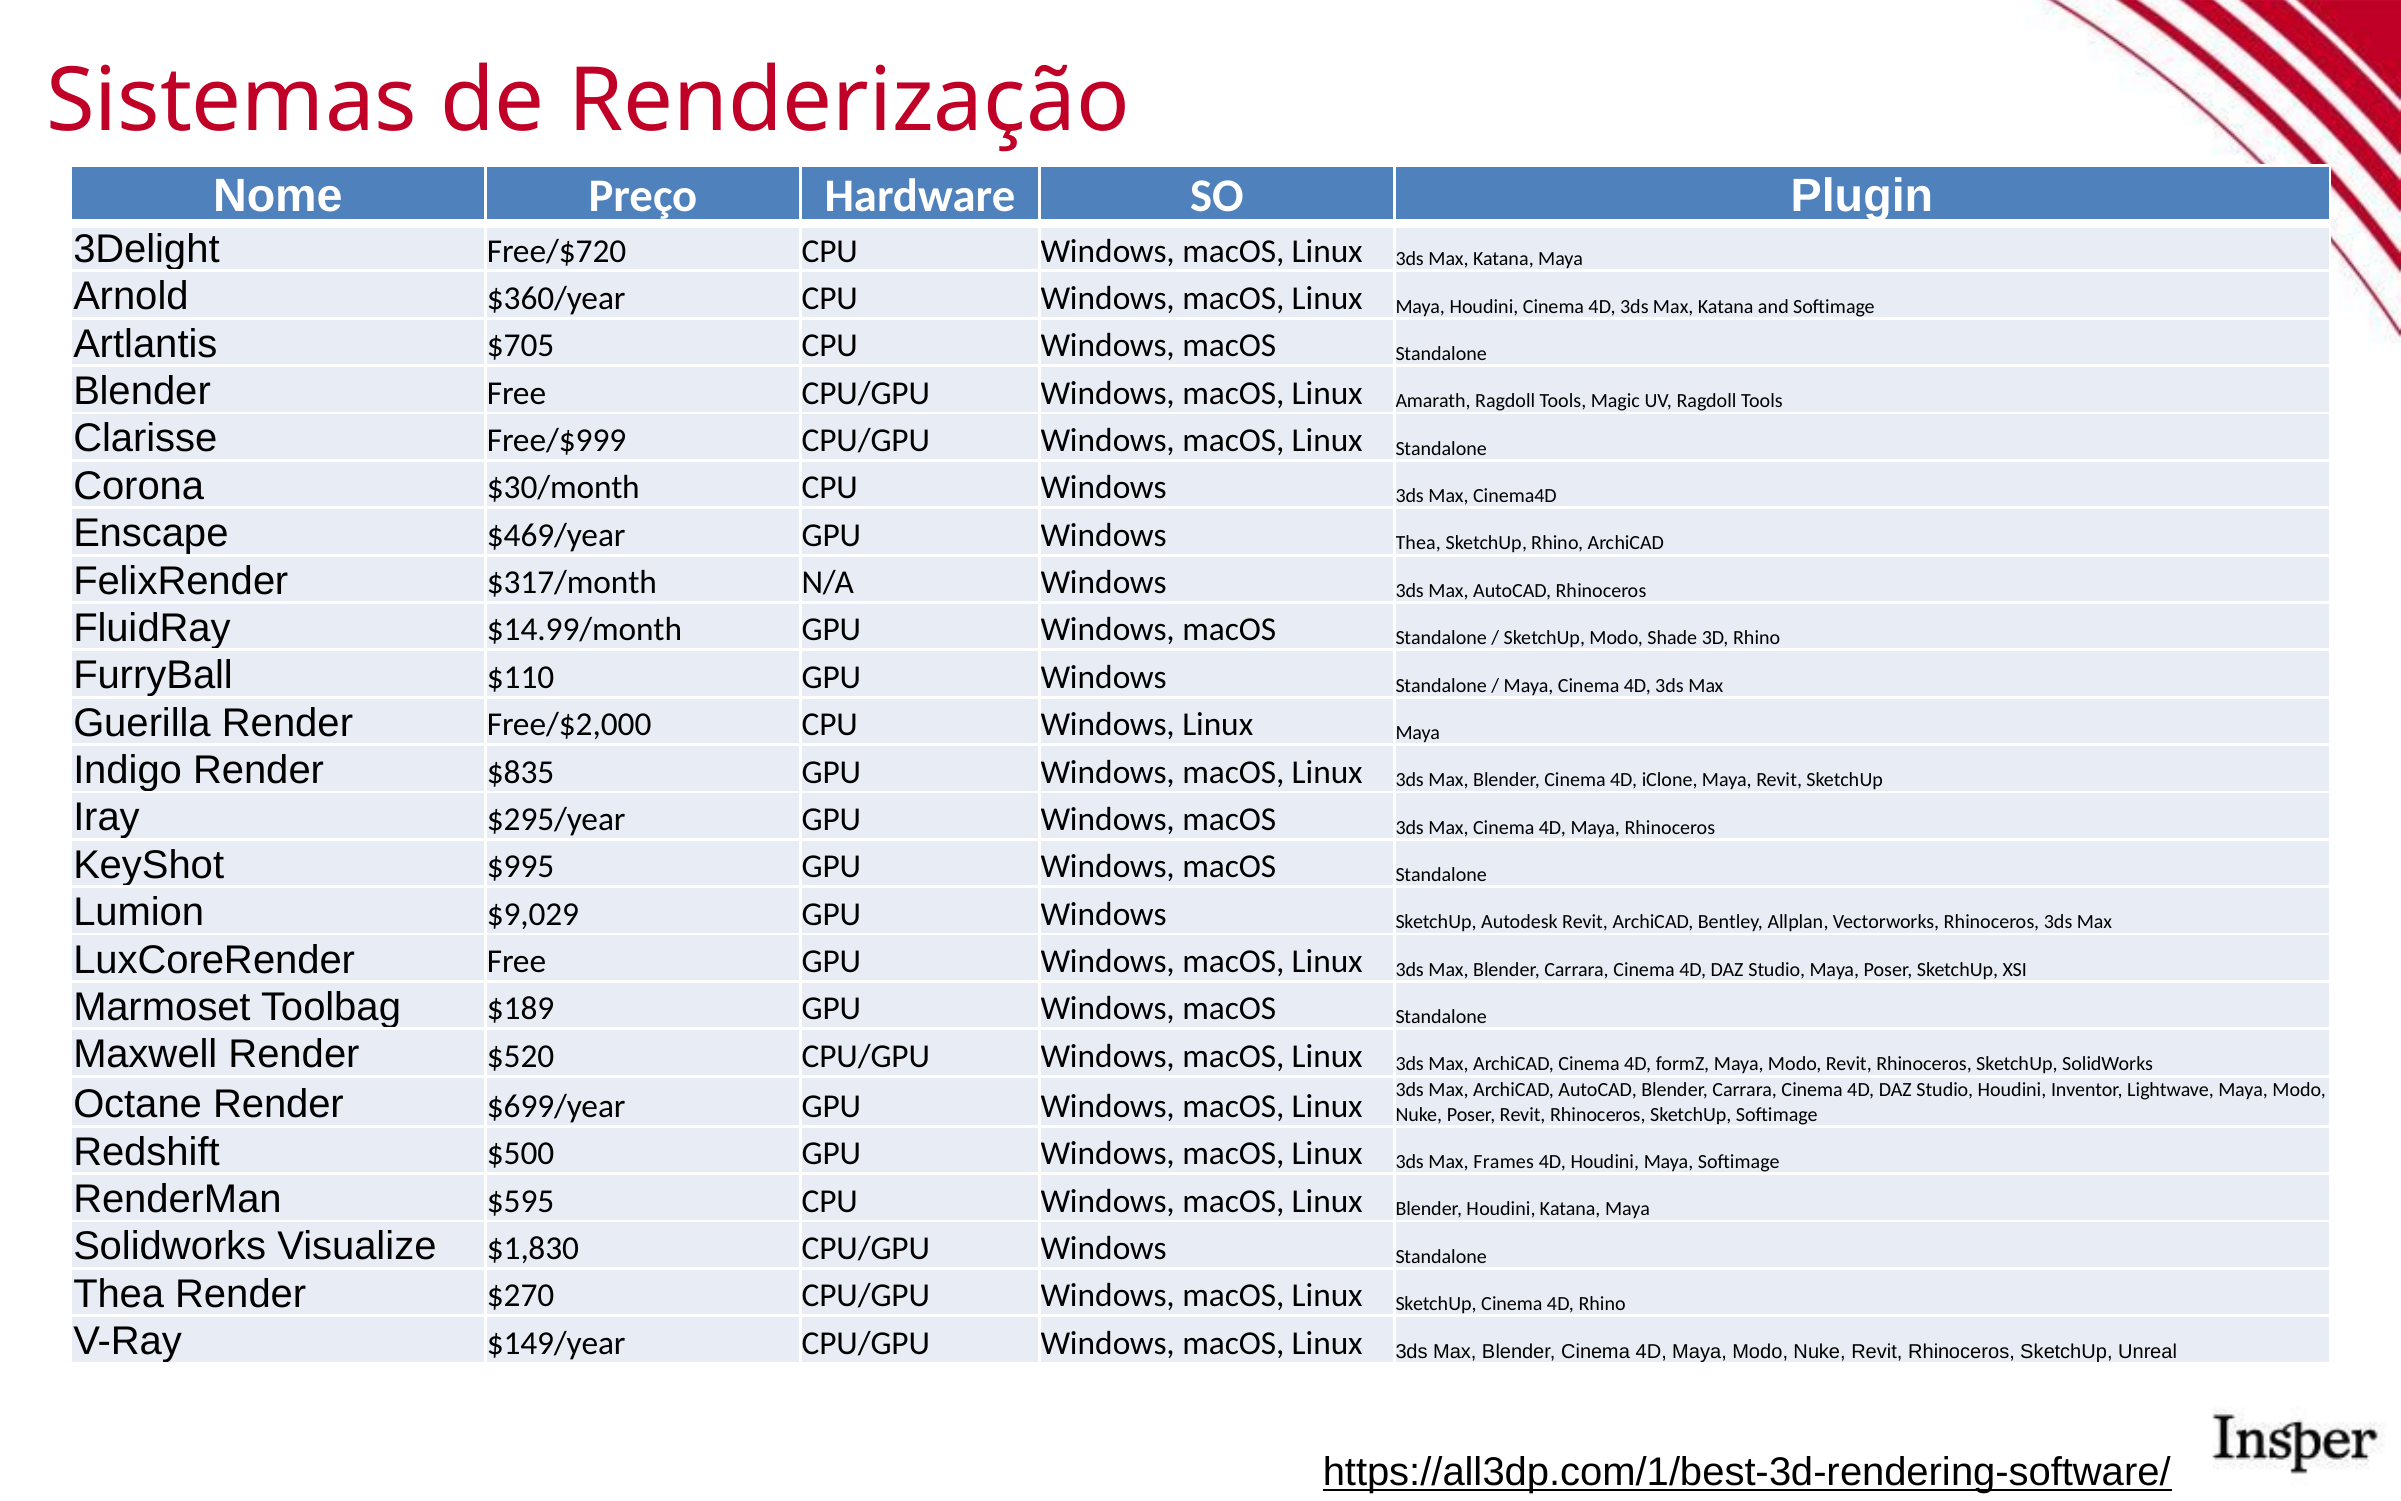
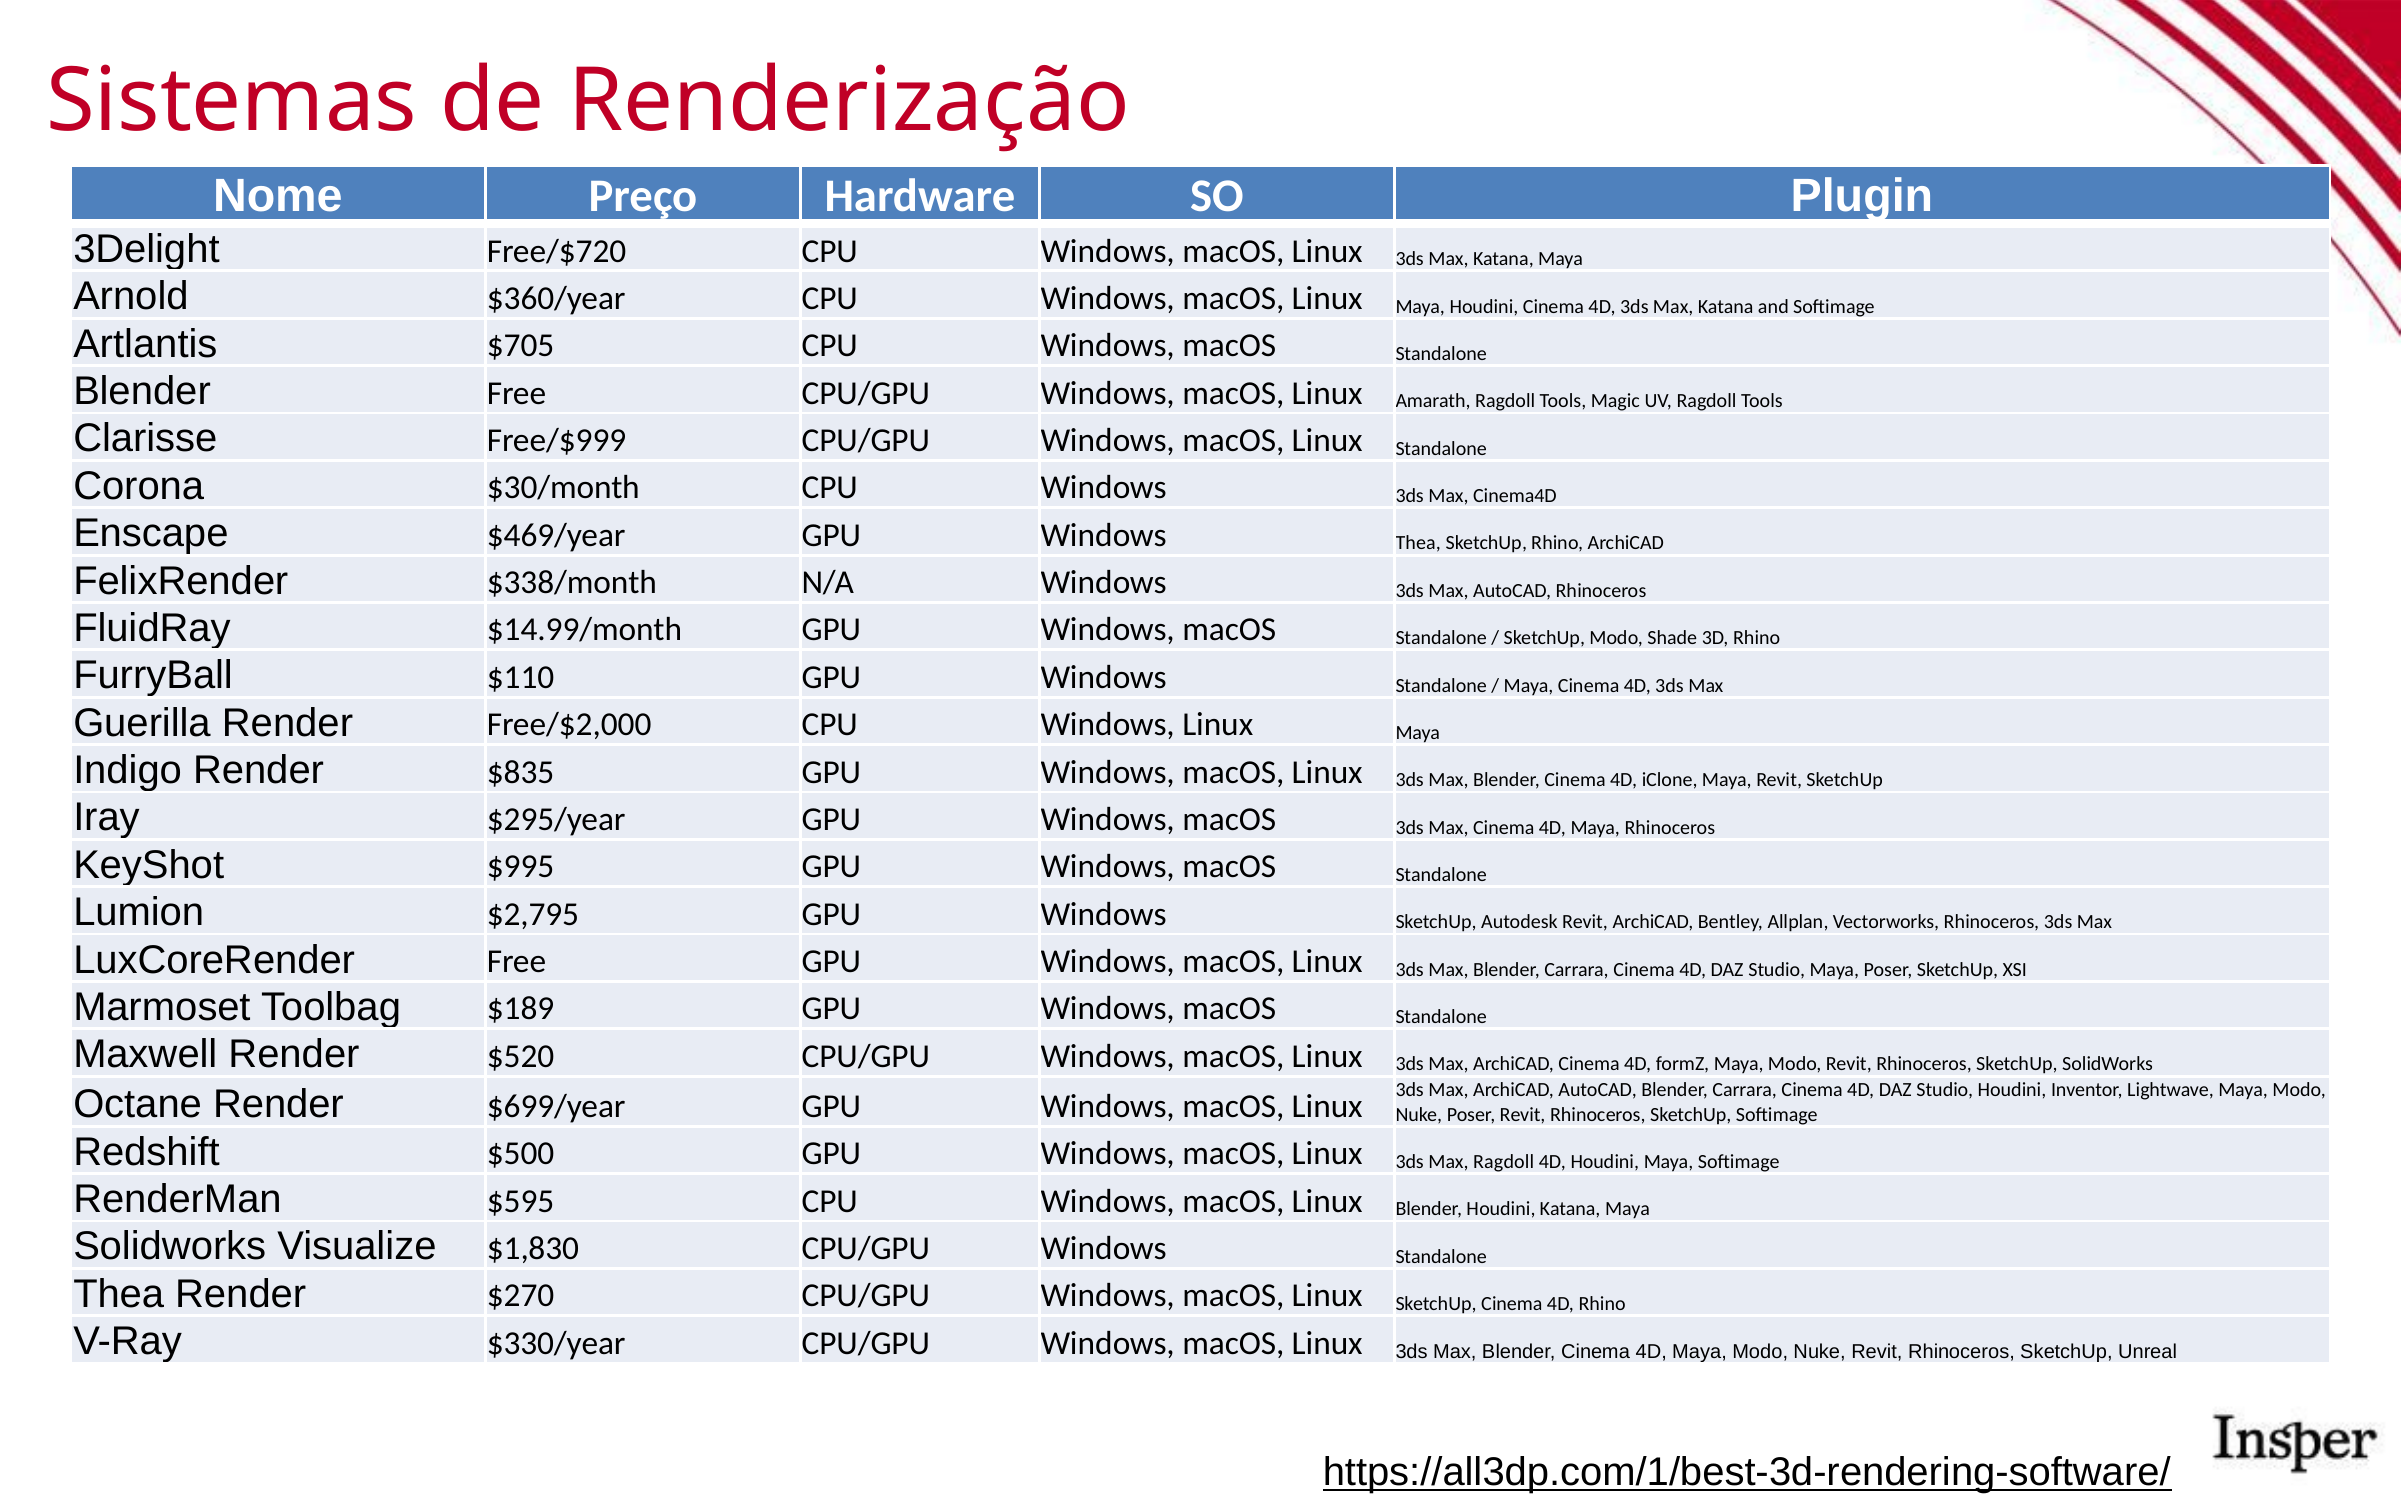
$317/month: $317/month -> $338/month (572, 582)
$9,029: $9,029 -> $2,795 (533, 914)
Max Frames: Frames -> Ragdoll (1504, 1162)
$149/year: $149/year -> $330/year (556, 1343)
